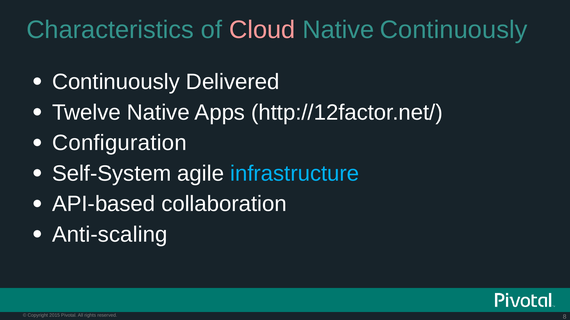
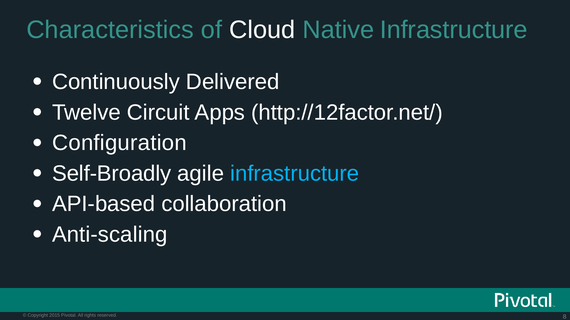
Cloud colour: pink -> white (262, 30)
Native Continuously: Continuously -> Infrastructure (454, 30)
Twelve Native: Native -> Circuit (158, 113)
Self-System: Self-System -> Self-Broadly (112, 174)
